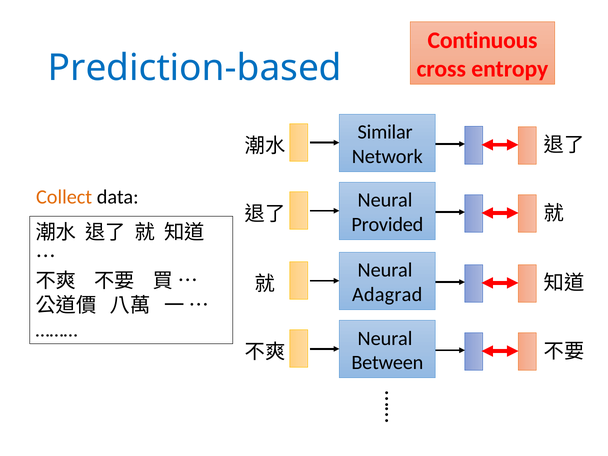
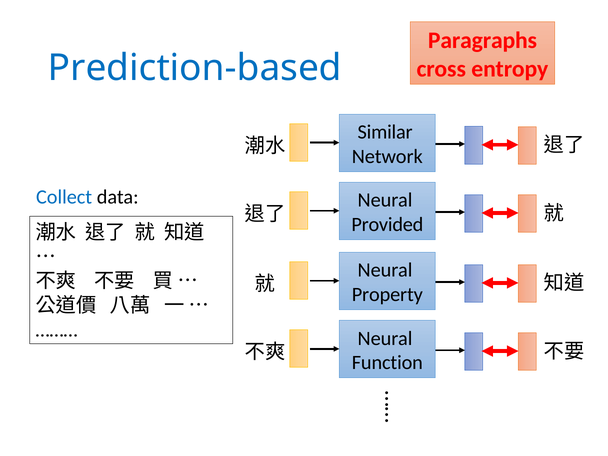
Continuous: Continuous -> Paragraphs (482, 40)
Collect colour: orange -> blue (64, 197)
Adagrad: Adagrad -> Property (387, 295)
Between: Between -> Function (387, 363)
